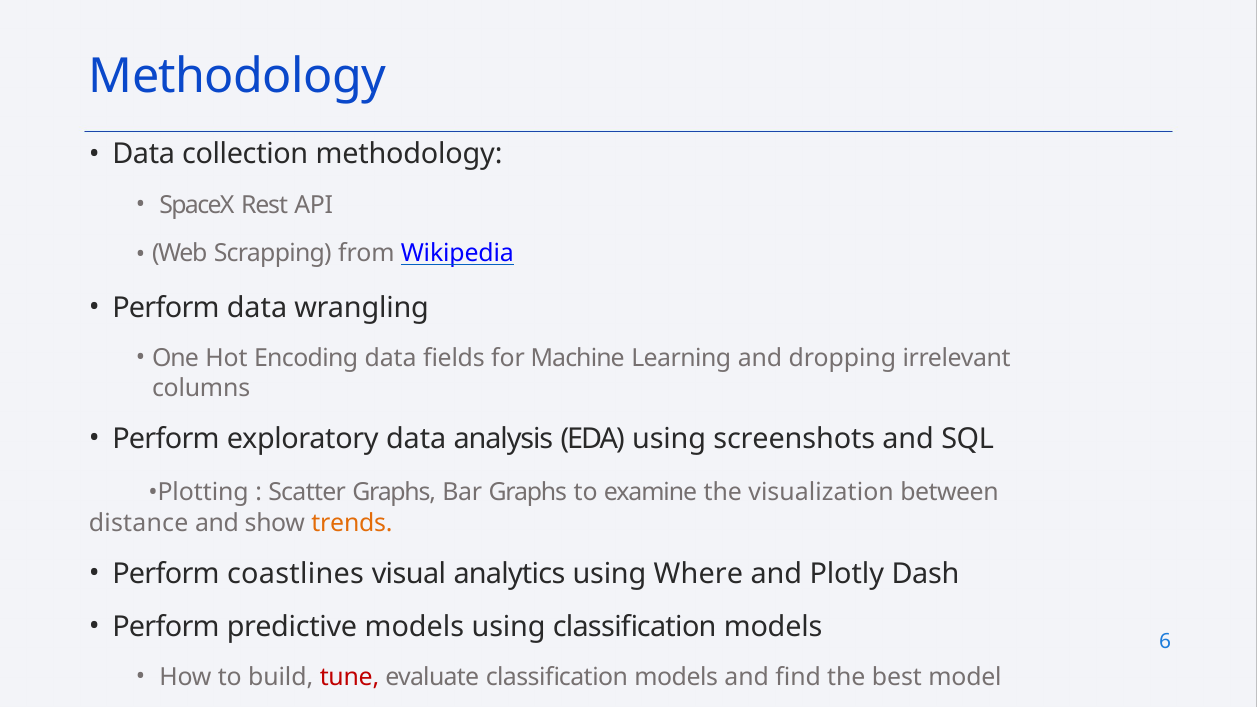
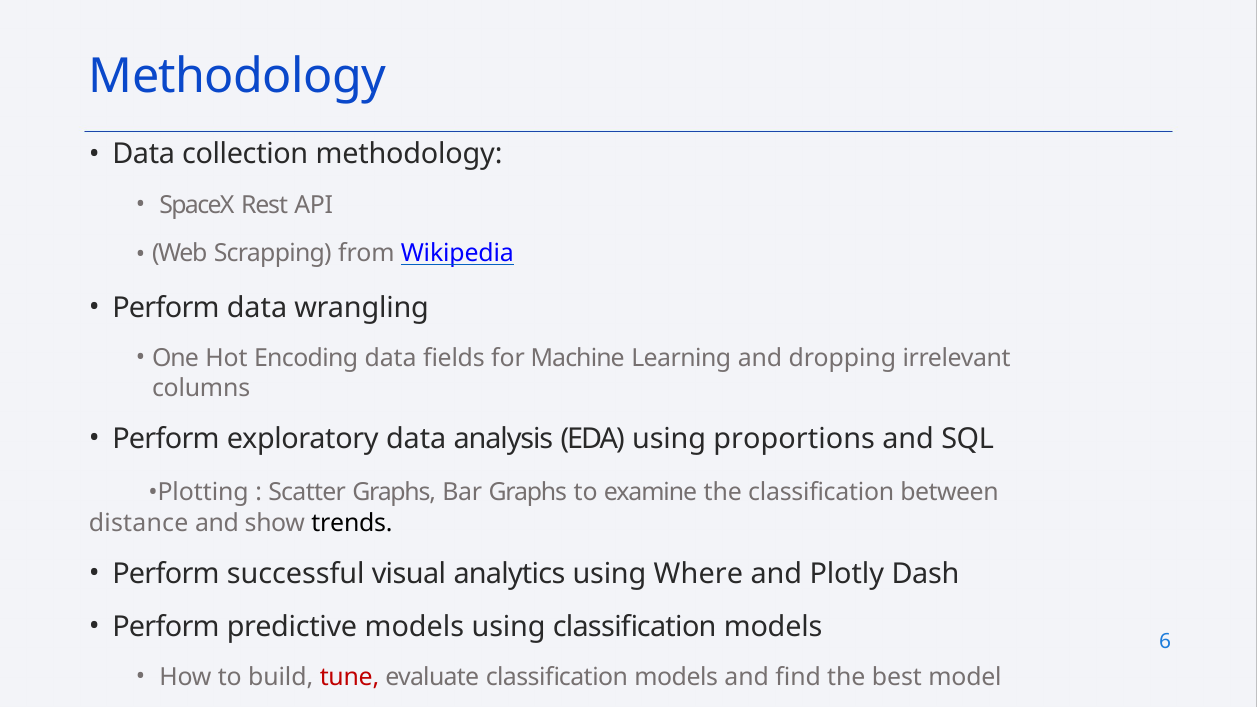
screenshots: screenshots -> proportions (794, 439)
the visualization: visualization -> classification (821, 492)
trends colour: orange -> black (352, 523)
coastlines: coastlines -> successful (296, 574)
